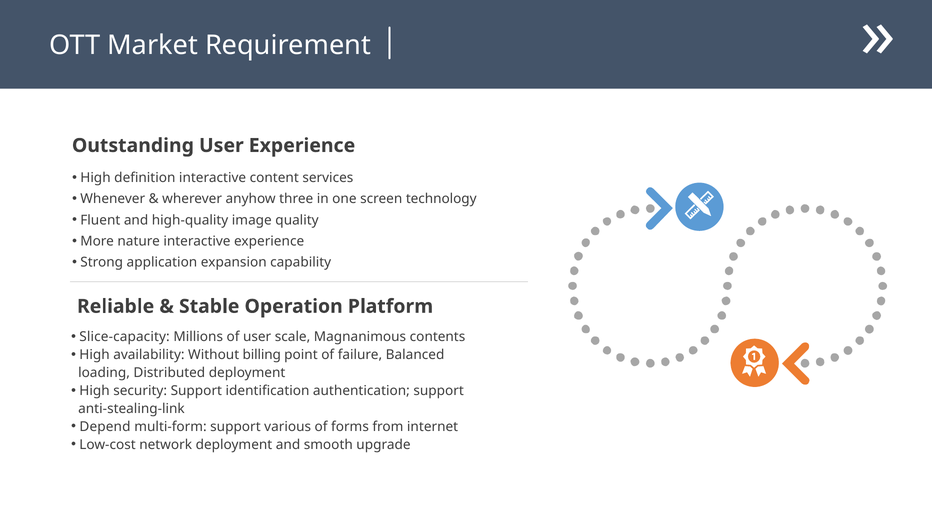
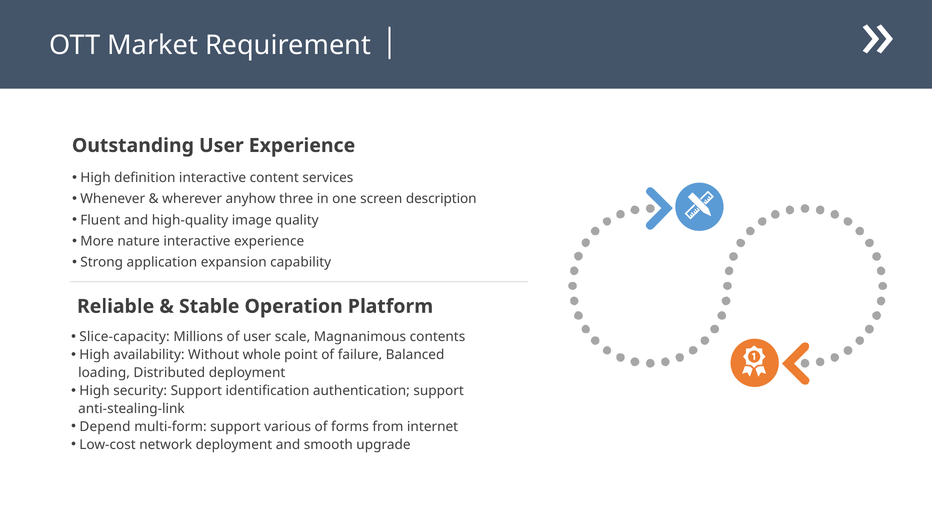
technology: technology -> description (441, 199)
billing: billing -> whole (262, 355)
